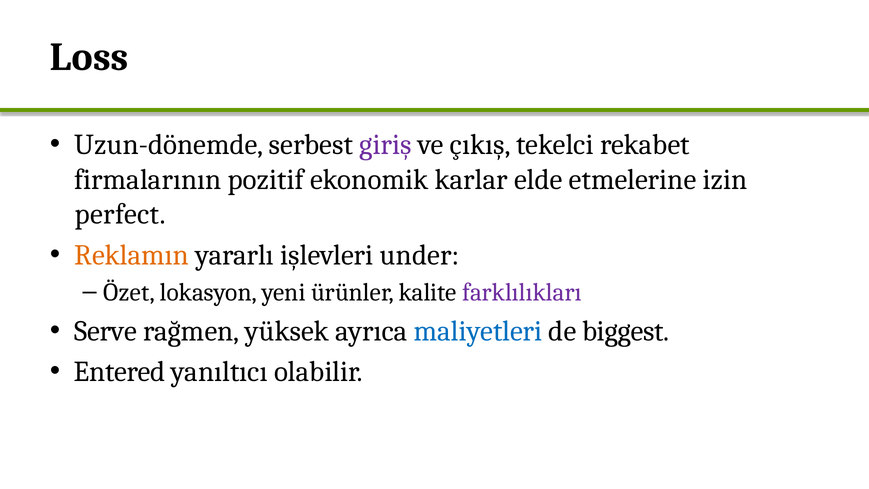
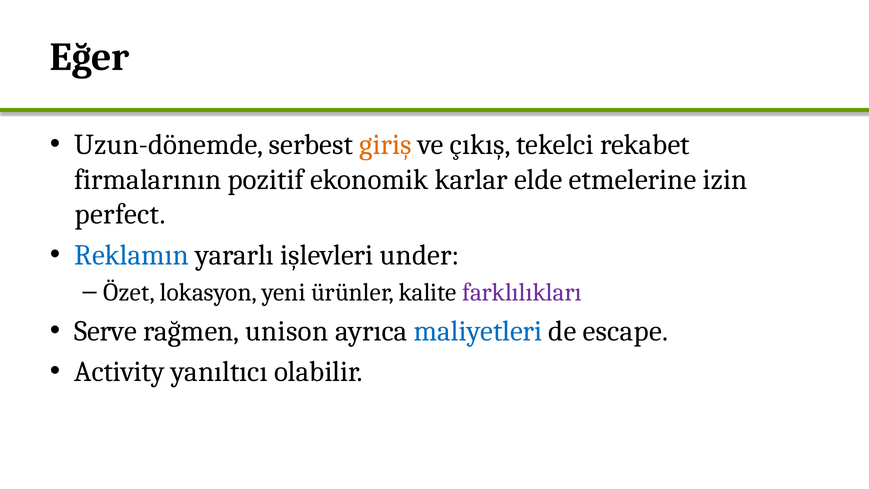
Loss: Loss -> Eğer (90, 57)
giriş colour: purple -> orange (385, 145)
Reklamın colour: orange -> blue (132, 255)
yüksek: yüksek -> unison (287, 331)
biggest: biggest -> escape (626, 331)
Entered: Entered -> Activity (120, 372)
